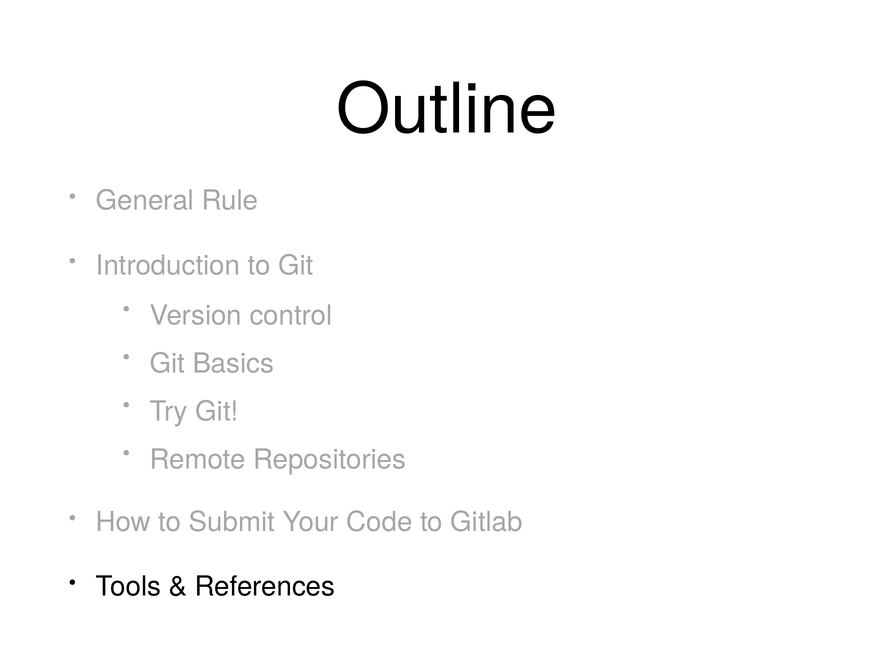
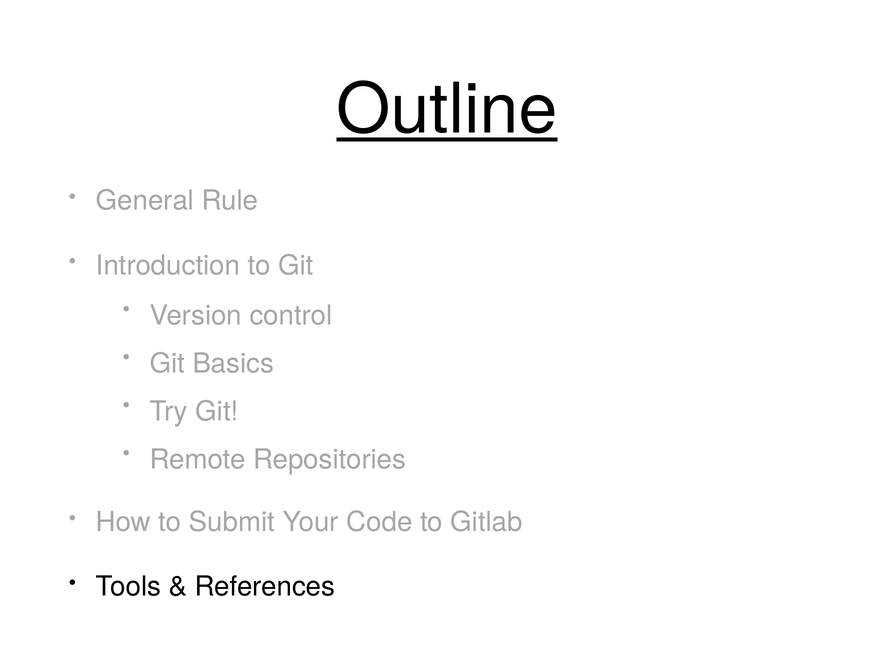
Outline underline: none -> present (447, 110)
